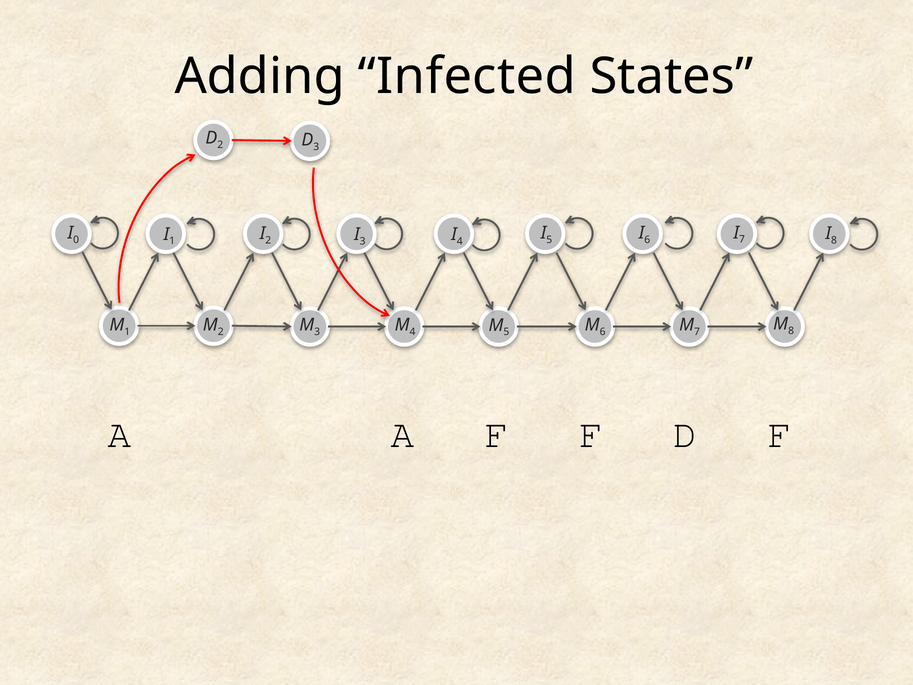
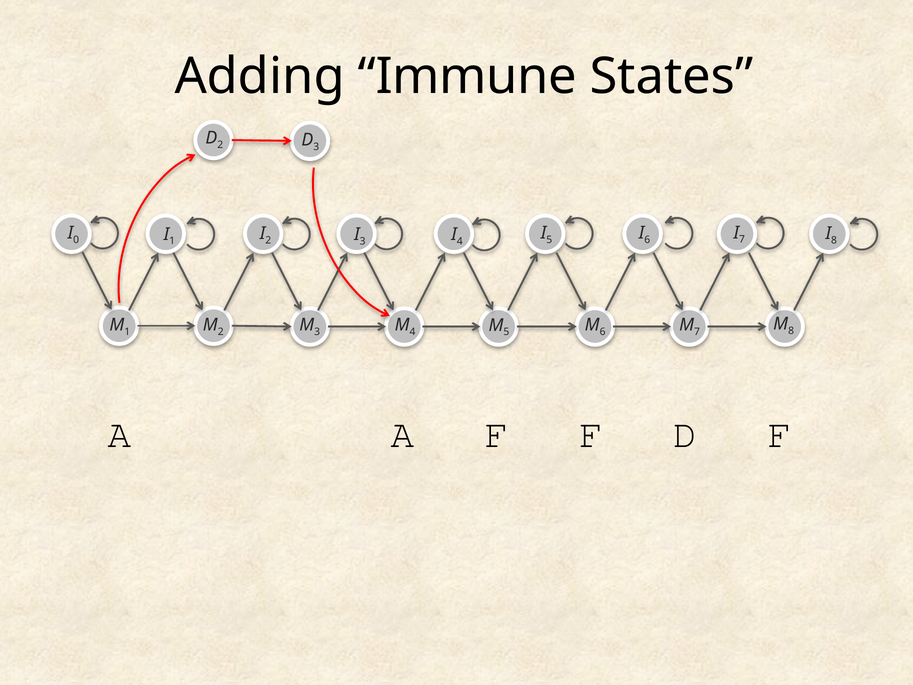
Infected: Infected -> Immune (467, 76)
